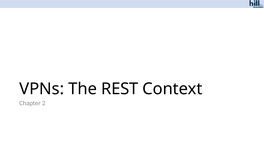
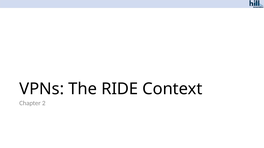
REST: REST -> RIDE (120, 89)
